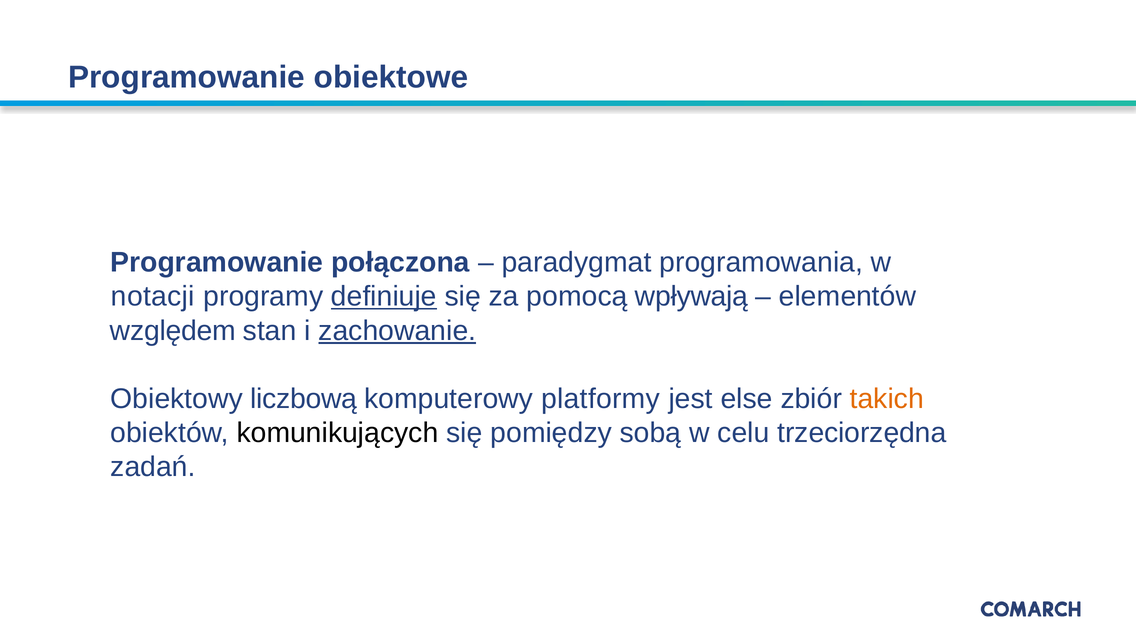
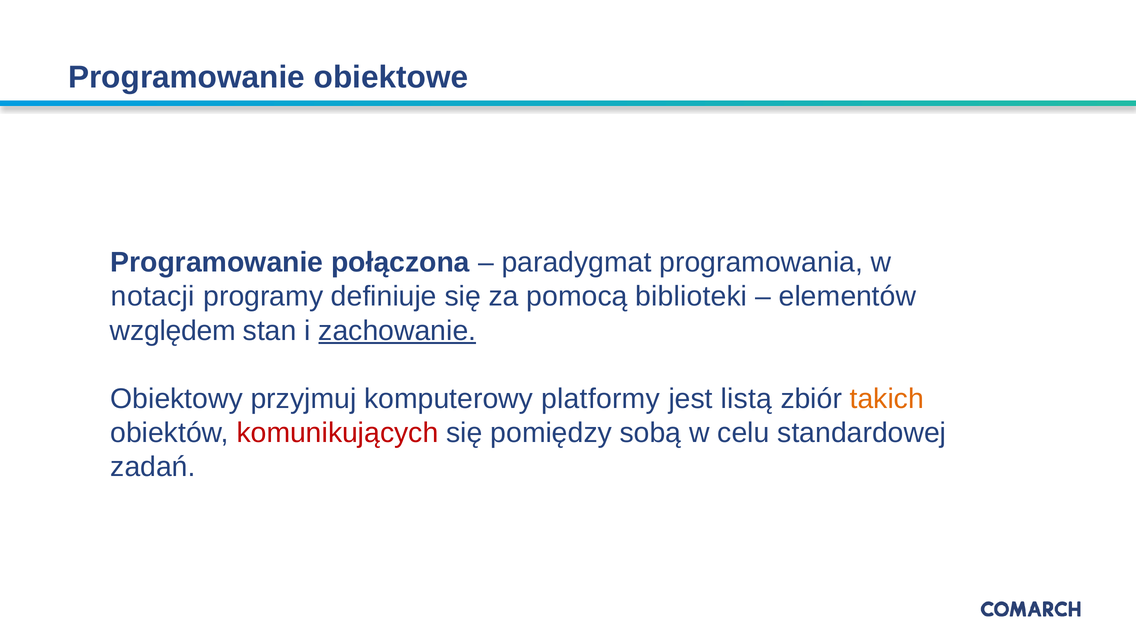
definiuje underline: present -> none (384, 297)
wpływają: wpływają -> biblioteki (691, 297)
liczbową: liczbową -> przyjmuj (303, 399)
else: else -> listą (746, 399)
komunikujących colour: black -> red (337, 433)
trzeciorzędna: trzeciorzędna -> standardowej (862, 433)
